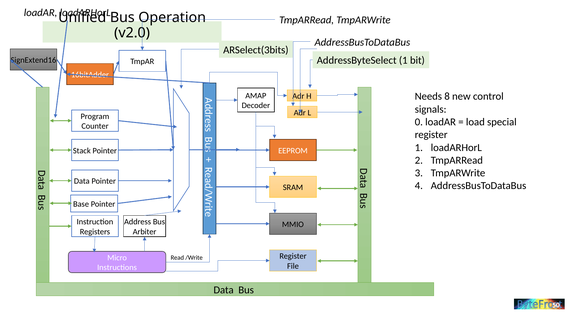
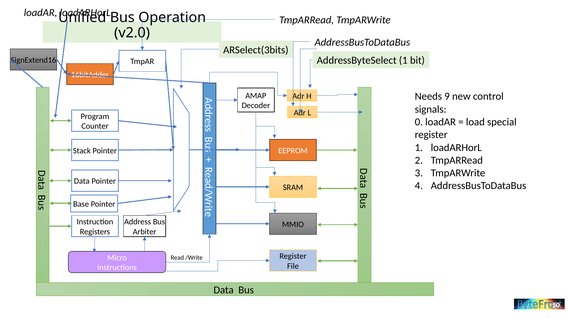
8: 8 -> 9 (447, 97)
